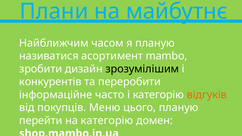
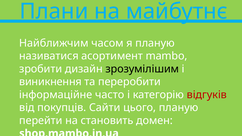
конкурентів: конкурентів -> виникнення (50, 82)
відгуків colour: orange -> red (207, 95)
Меню: Меню -> Сайти (105, 108)
на категорію: категорію -> становить (107, 121)
